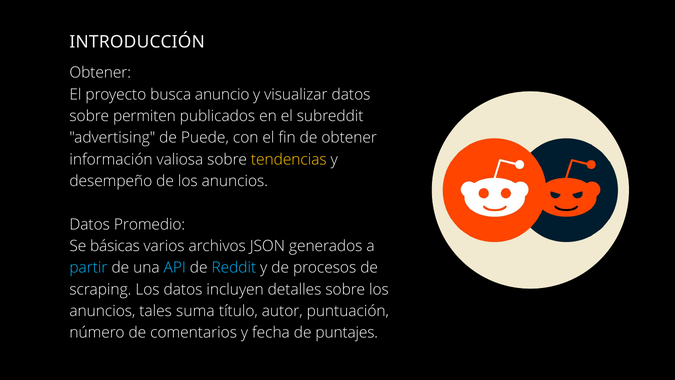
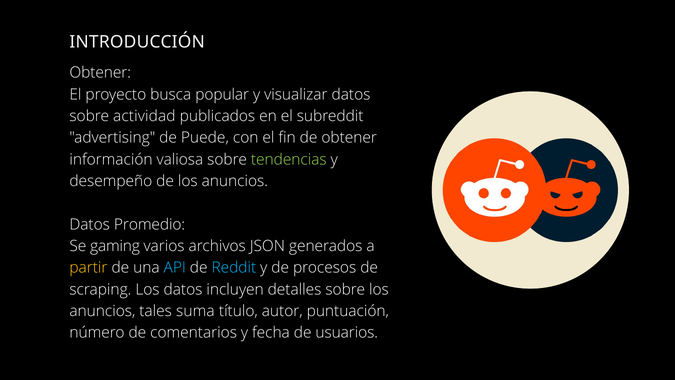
anuncio: anuncio -> popular (222, 94)
permiten: permiten -> actividad (144, 116)
tendencias colour: yellow -> light green (289, 159)
básicas: básicas -> gaming (115, 246)
partir colour: light blue -> yellow (88, 268)
puntajes: puntajes -> usuarios (347, 332)
